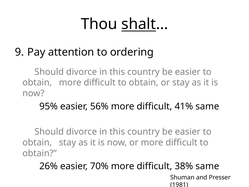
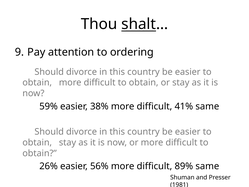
95%: 95% -> 59% (49, 106)
56%: 56% -> 38% (99, 106)
70%: 70% -> 56% (99, 166)
38%: 38% -> 89% (184, 166)
